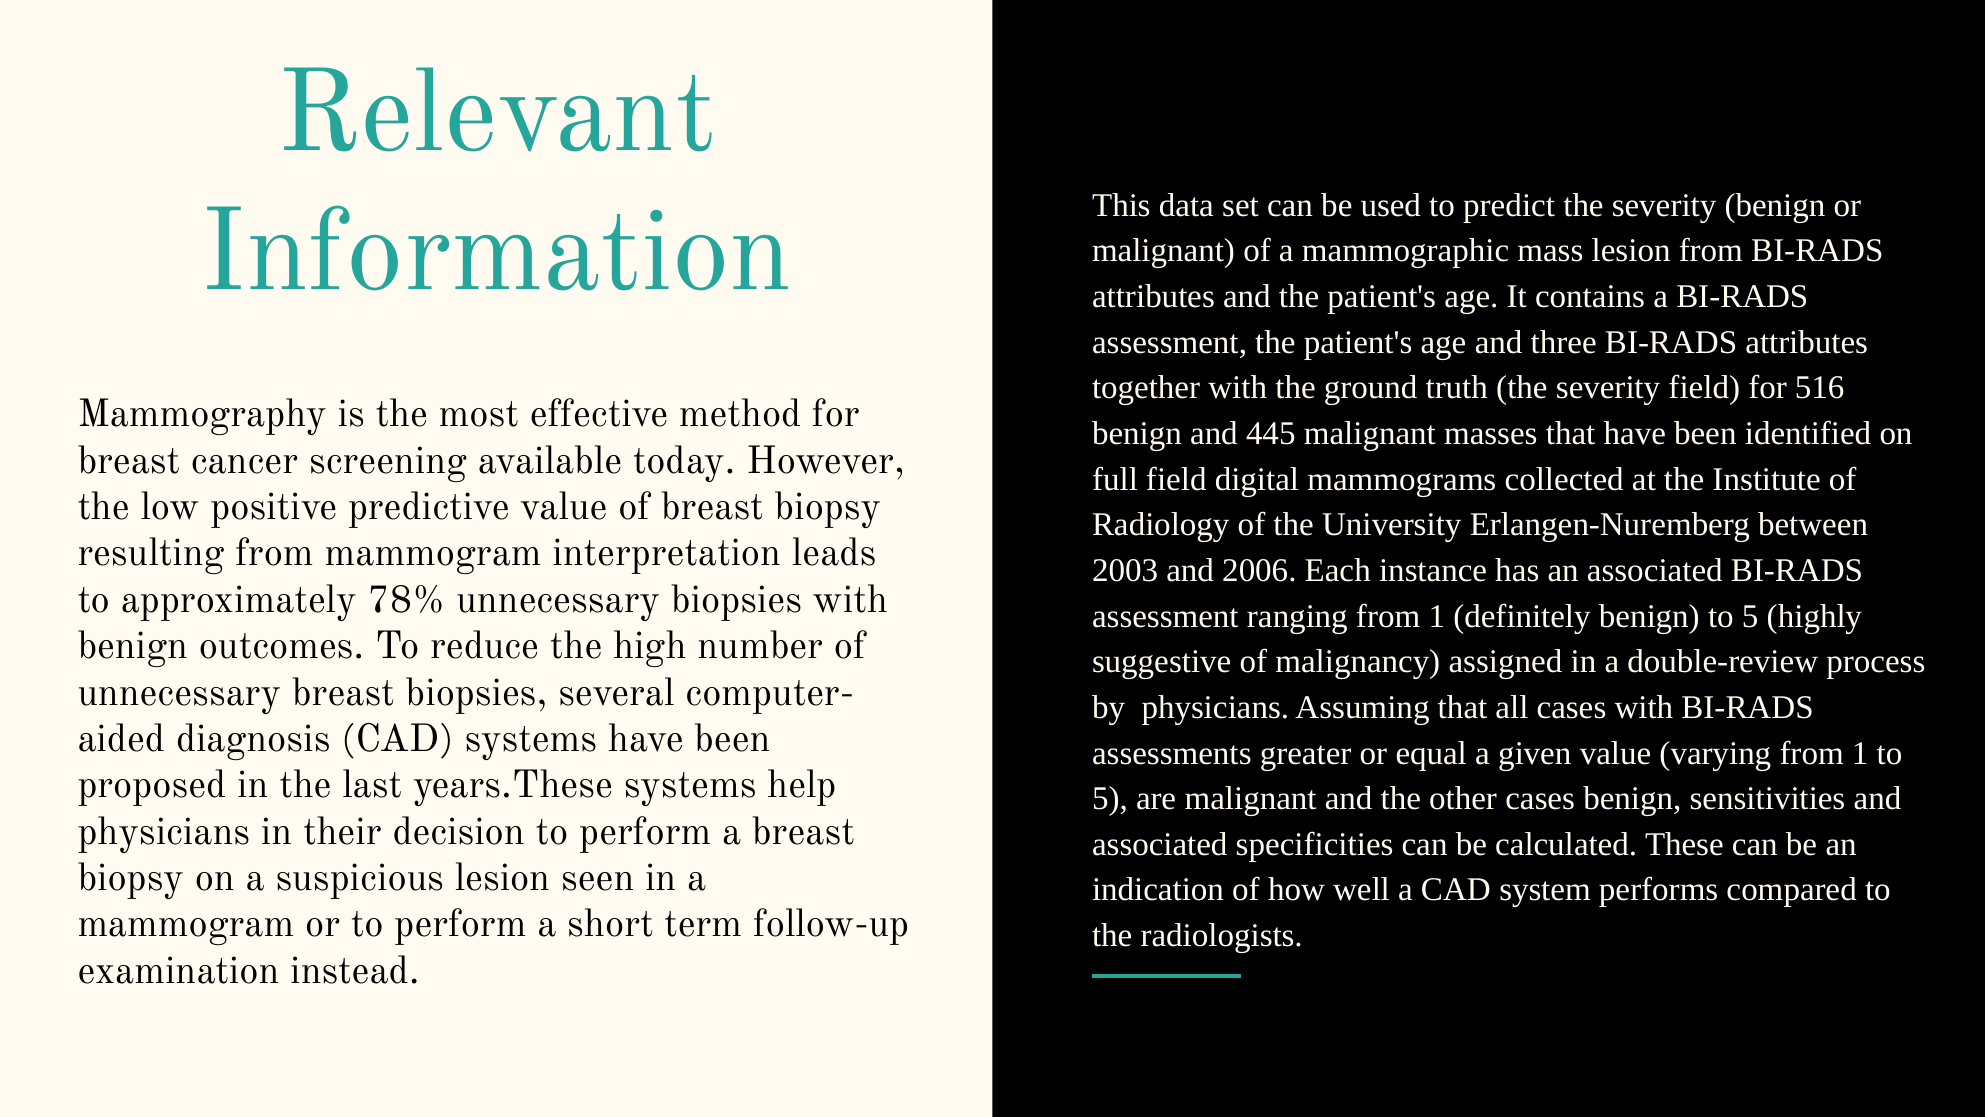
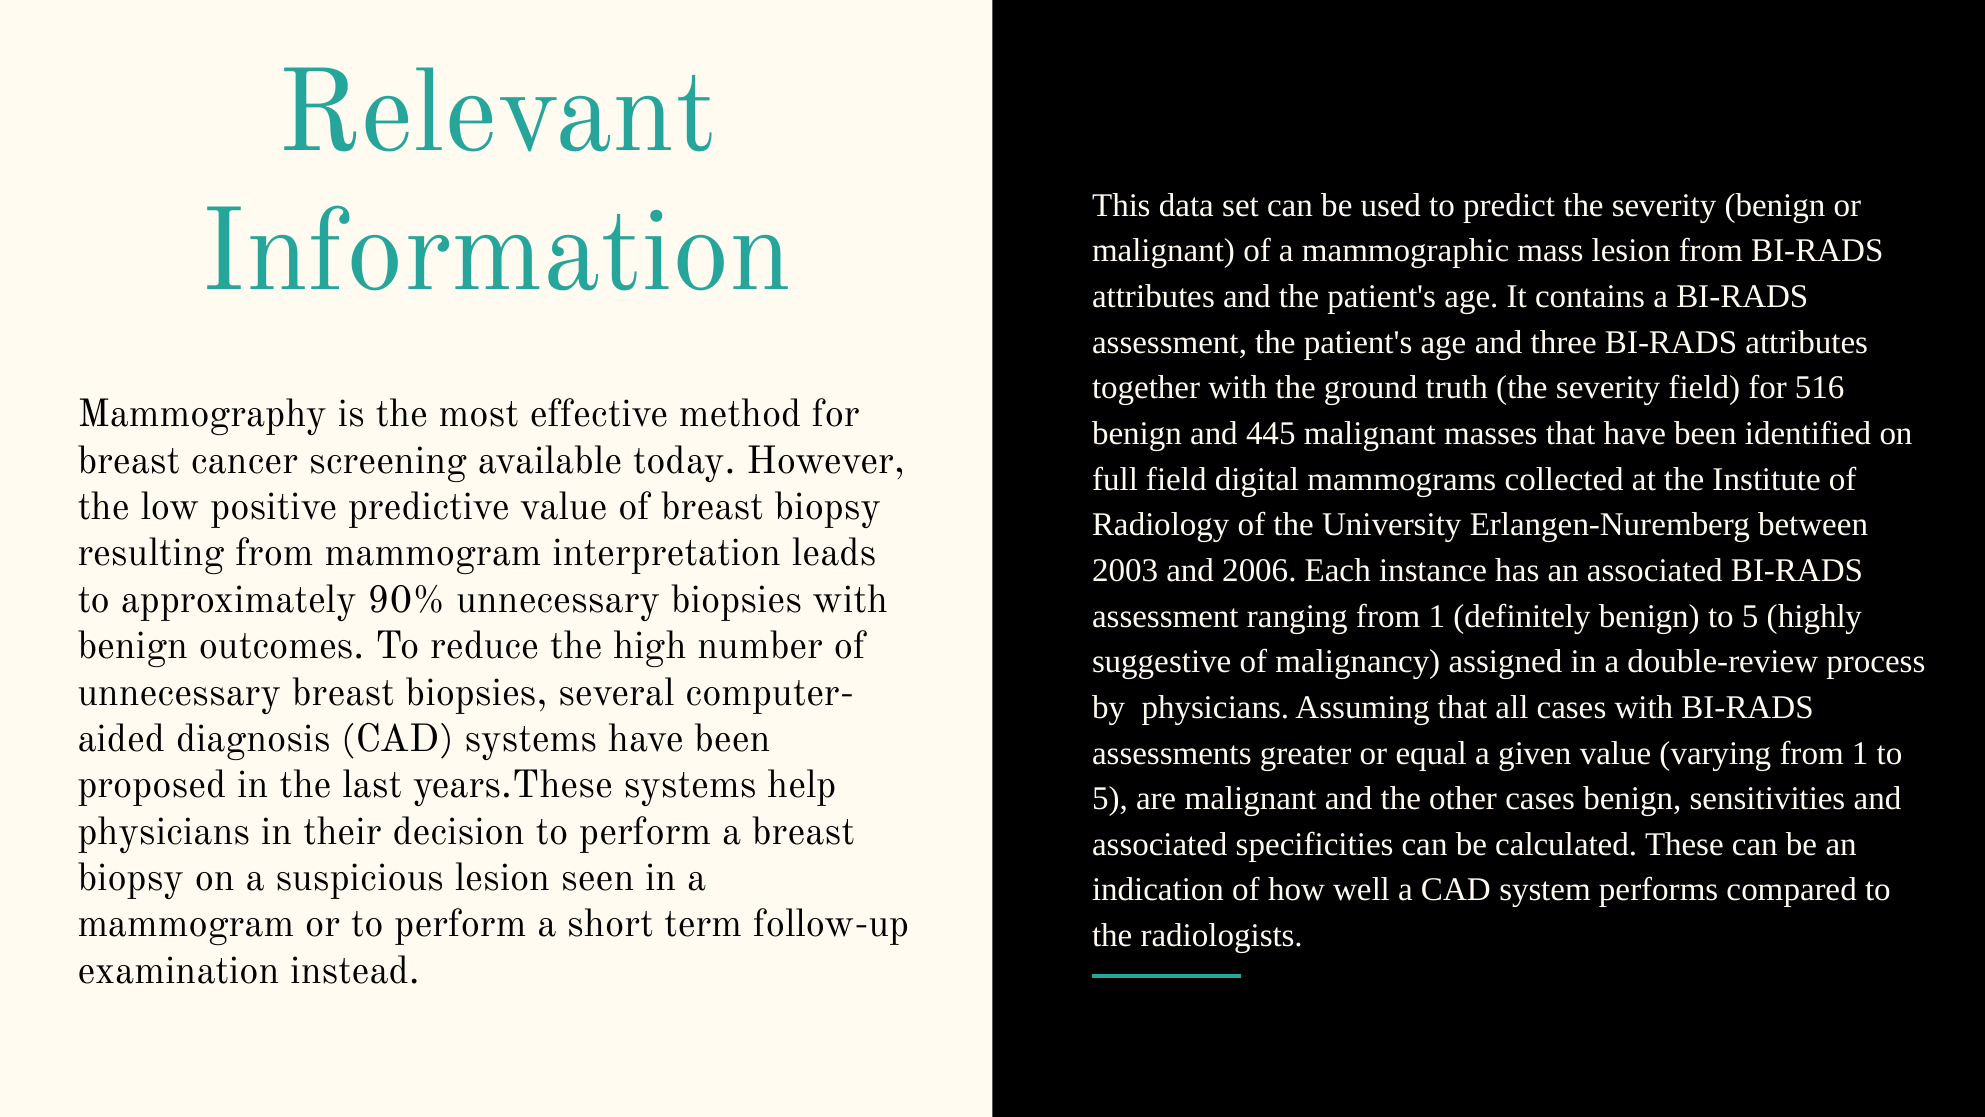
78%: 78% -> 90% (406, 599)
